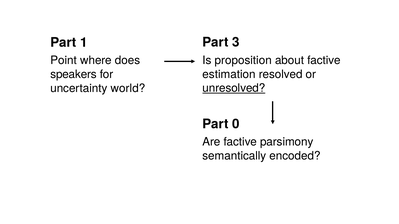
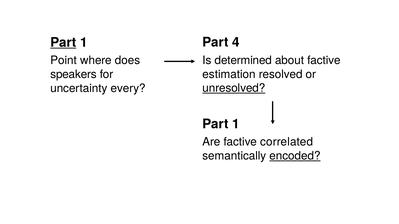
3: 3 -> 4 (236, 42)
Part underline: none -> present (63, 43)
proposition: proposition -> determined (243, 60)
world: world -> every (128, 88)
0: 0 -> 1 (236, 124)
parsimony: parsimony -> correlated (287, 142)
encoded underline: none -> present (295, 156)
